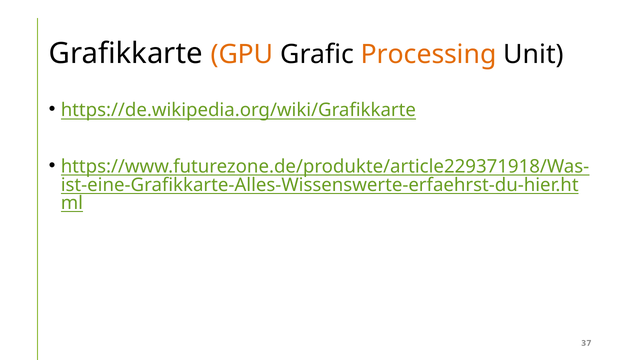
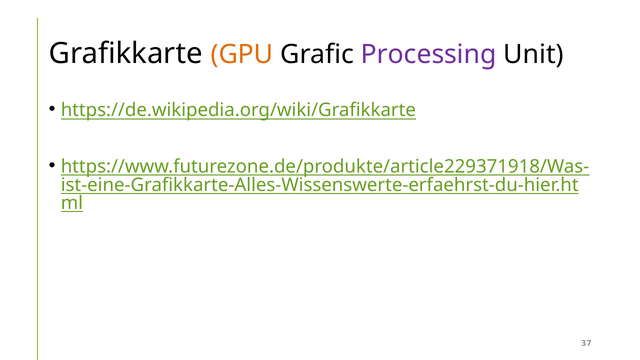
Processing colour: orange -> purple (429, 55)
